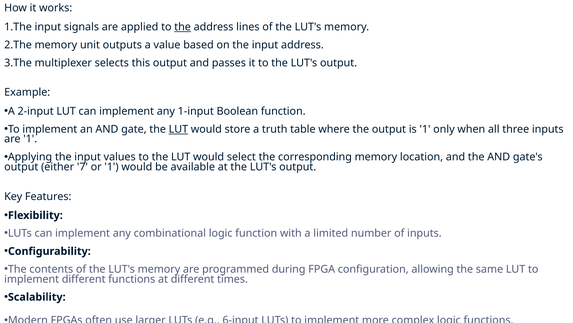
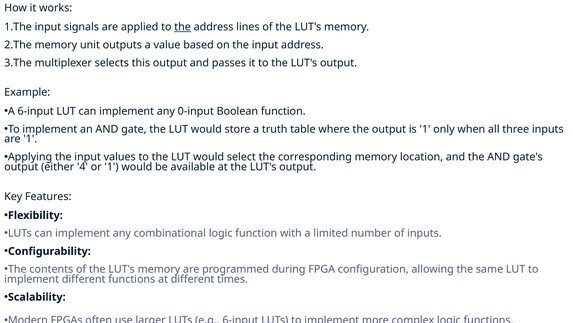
A 2-input: 2-input -> 6-input (36, 111)
1-input: 1-input -> 0-input (196, 111)
LUT underline: present -> none (178, 129)
7: 7 -> 4 (82, 167)
